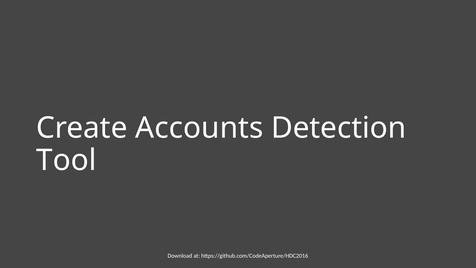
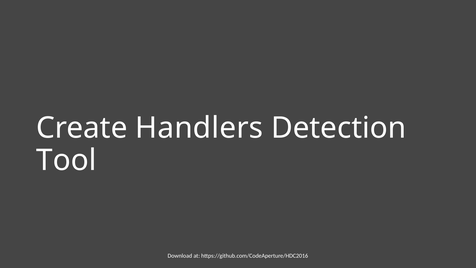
Accounts: Accounts -> Handlers (199, 128)
